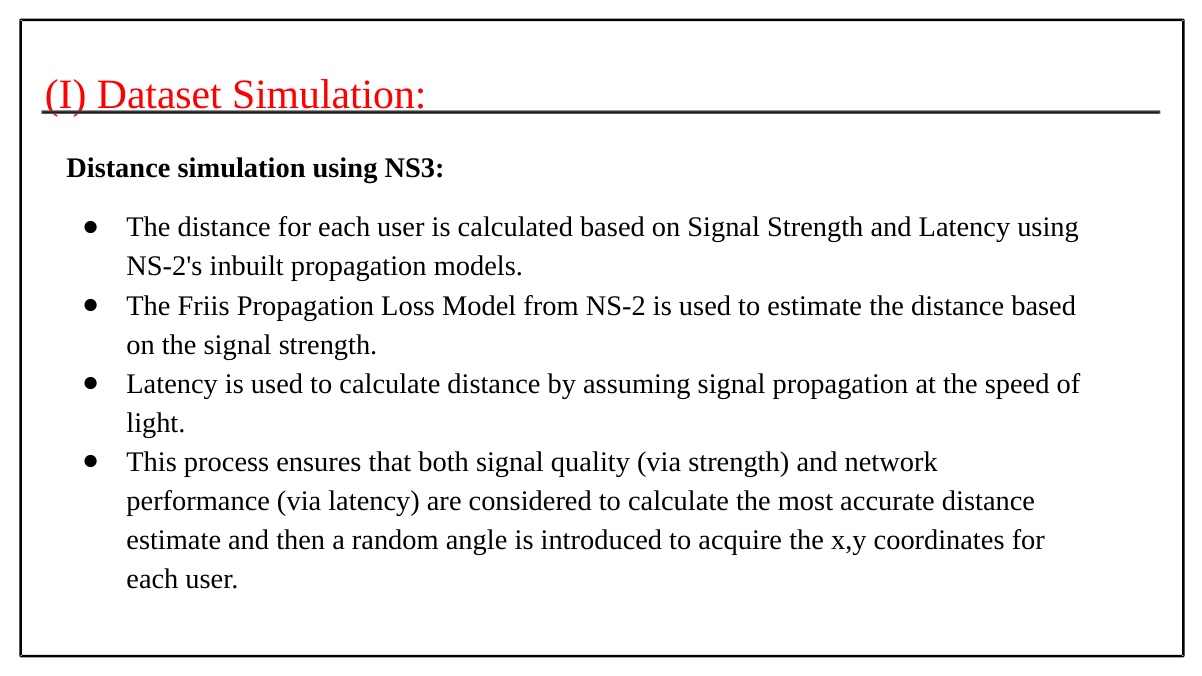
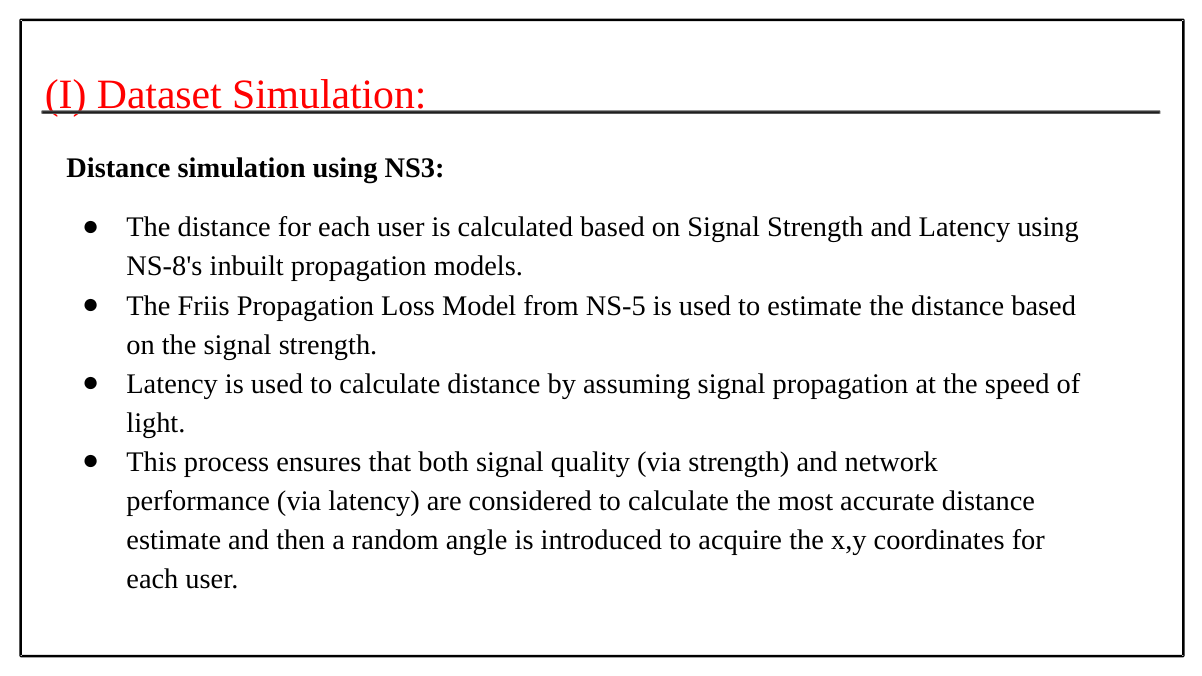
NS-2's: NS-2's -> NS-8's (164, 267)
NS-2: NS-2 -> NS-5 (616, 306)
